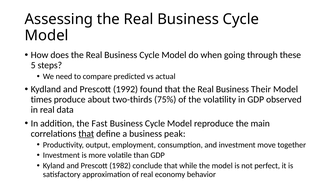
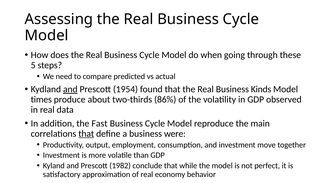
and underline: none -> present (70, 89)
1992: 1992 -> 1954 (125, 89)
Their: Their -> Kinds (261, 89)
75%: 75% -> 86% (165, 99)
peak: peak -> were (175, 133)
